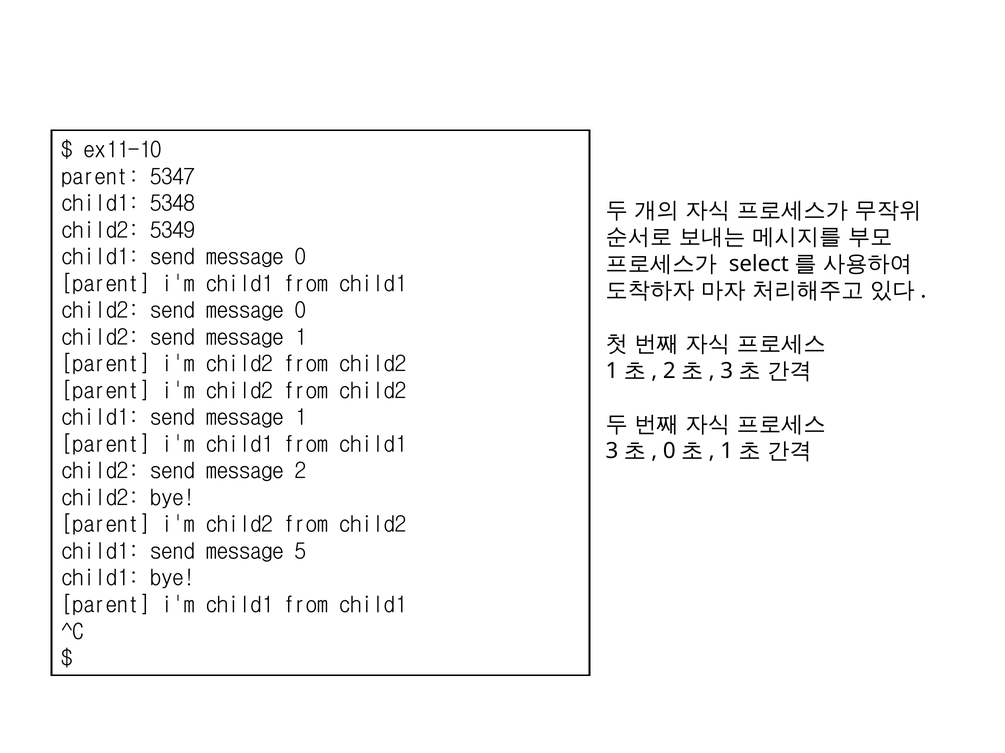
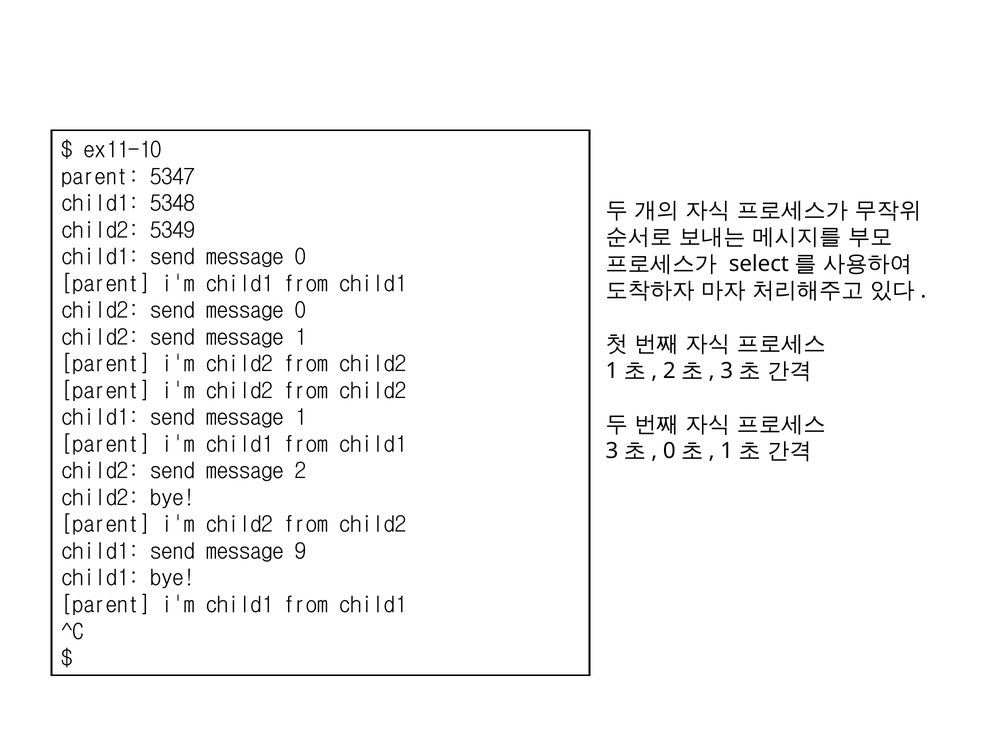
5: 5 -> 9 (300, 552)
